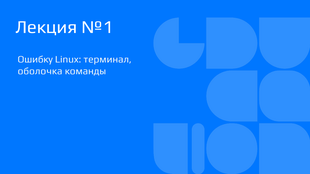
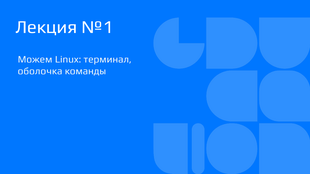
Ошибку: Ошибку -> Можем (35, 59)
